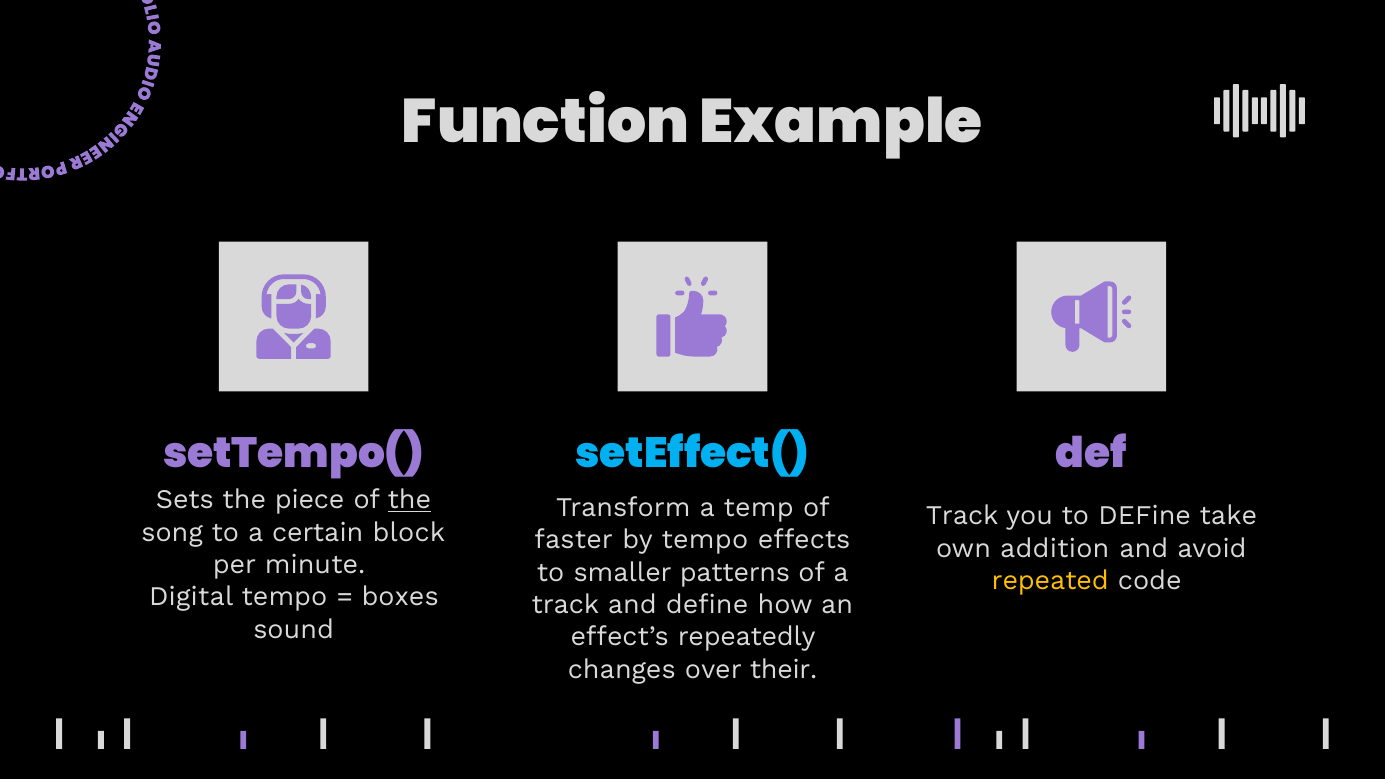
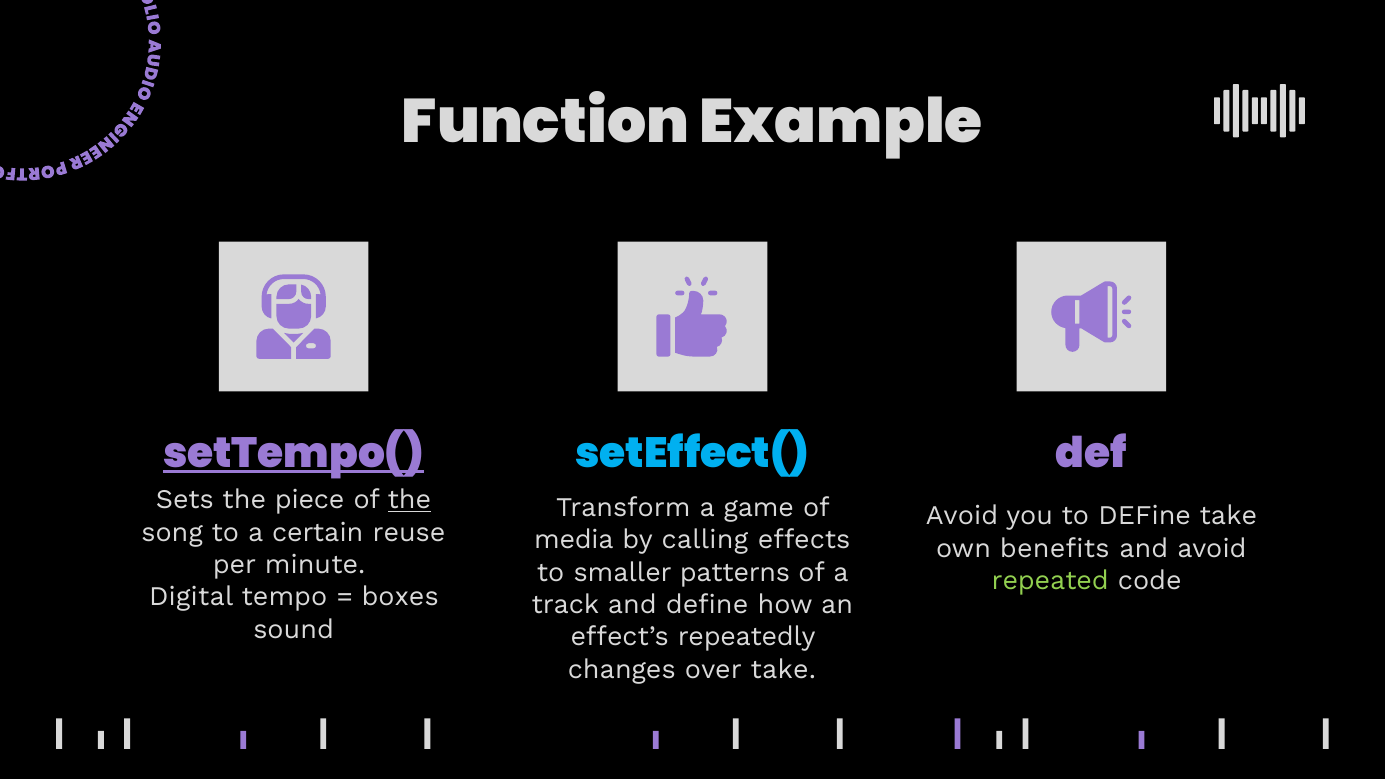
setTempo( underline: none -> present (294, 453)
temp: temp -> game (759, 508)
Track: Track -> Avoid (962, 516)
block: block -> reuse (409, 532)
faster: faster -> media (574, 540)
by tempo: tempo -> calling (705, 540)
addition: addition -> benefits (1055, 548)
repeated colour: yellow -> light green (1050, 581)
over their: their -> take (783, 669)
